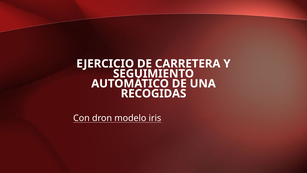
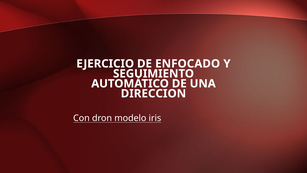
CARRETERA: CARRETERA -> ENFOCADO (188, 64)
RECOGIDAS: RECOGIDAS -> DIRECCION (153, 93)
